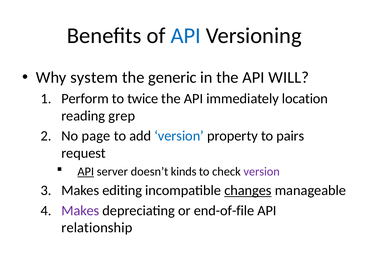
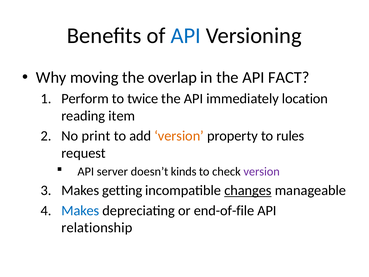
system: system -> moving (94, 77)
generic: generic -> overlap (172, 77)
WILL: WILL -> FACT (289, 77)
grep: grep -> item (122, 116)
page: page -> print (96, 136)
version colour: blue -> orange (179, 136)
pairs: pairs -> rules (290, 136)
API underline: present -> none (86, 171)
editing: editing -> getting (122, 190)
Makes colour: purple -> blue (80, 210)
